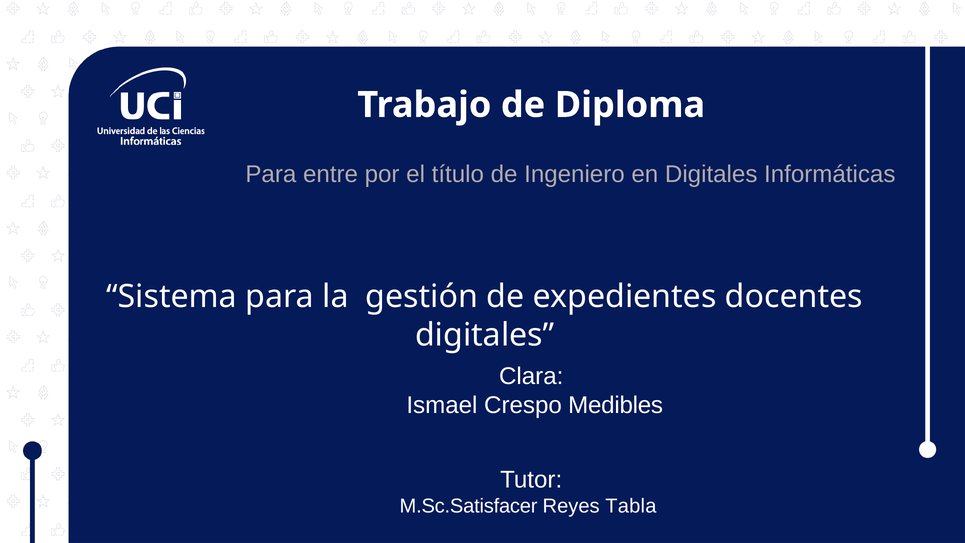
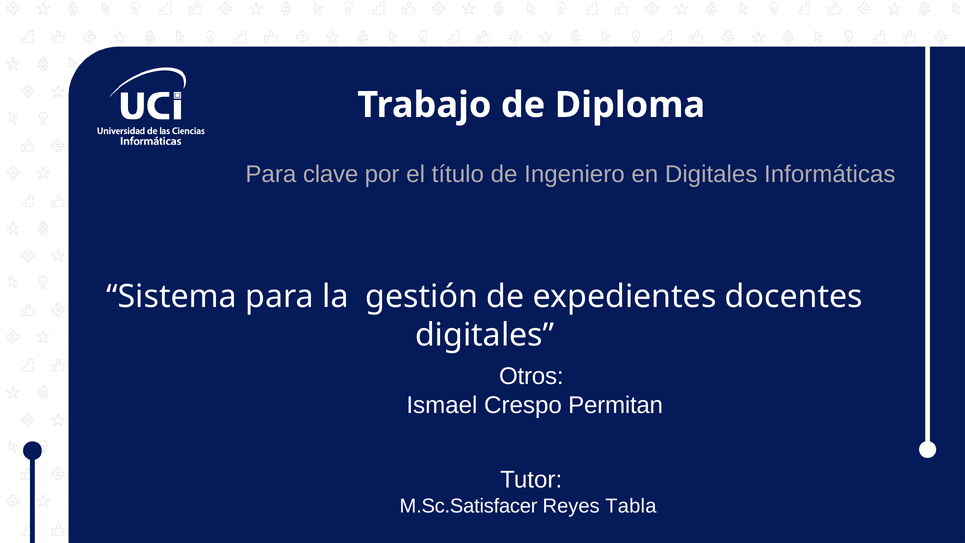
entre: entre -> clave (331, 174)
Clara: Clara -> Otros (531, 376)
Medibles: Medibles -> Permitan (616, 405)
